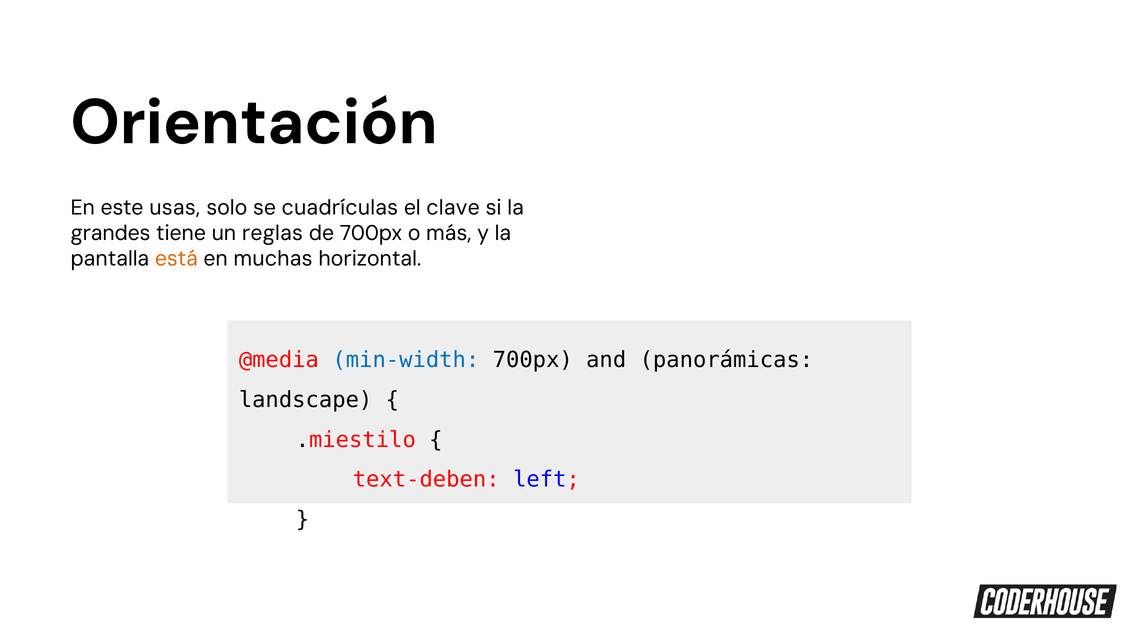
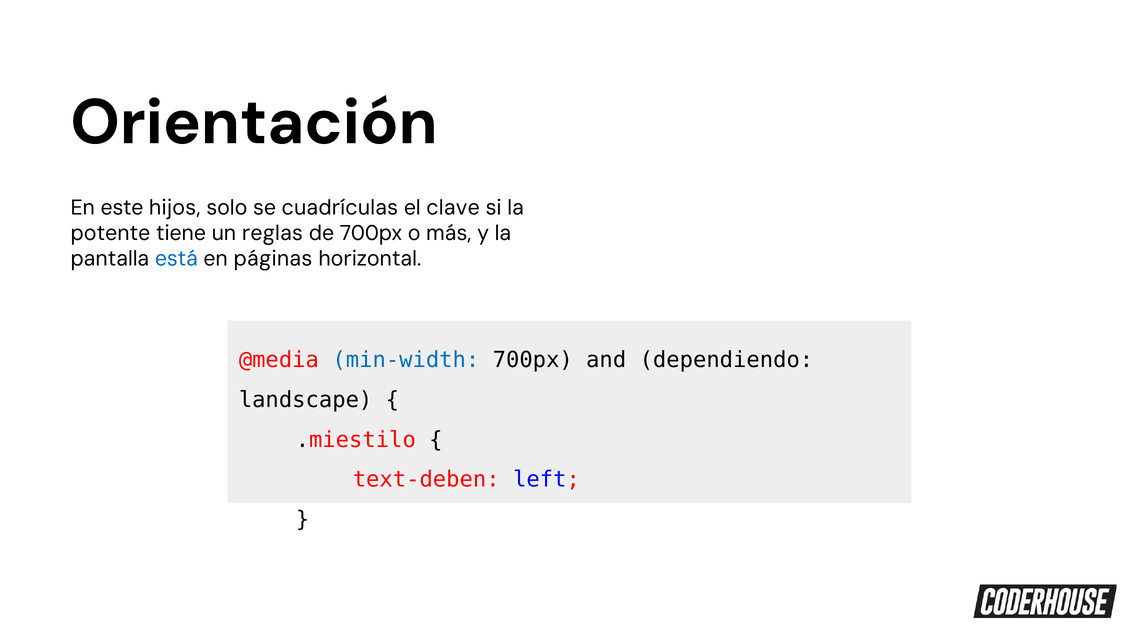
usas: usas -> hijos (175, 208)
grandes: grandes -> potente (110, 233)
está colour: orange -> blue (176, 259)
muchas: muchas -> páginas (273, 259)
panorámicas: panorámicas -> dependiendo (726, 360)
